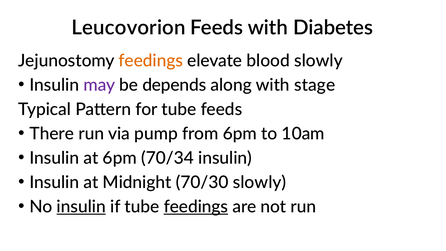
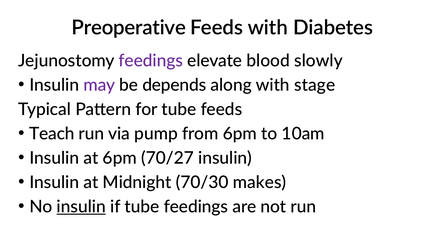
Leucovorion: Leucovorion -> Preoperative (129, 28)
feedings colour: orange -> purple (151, 61)
There: There -> Teach (52, 134)
70/34: 70/34 -> 70/27 (167, 158)
70/30 slowly: slowly -> makes (260, 182)
feedings underline: present -> none (196, 207)
